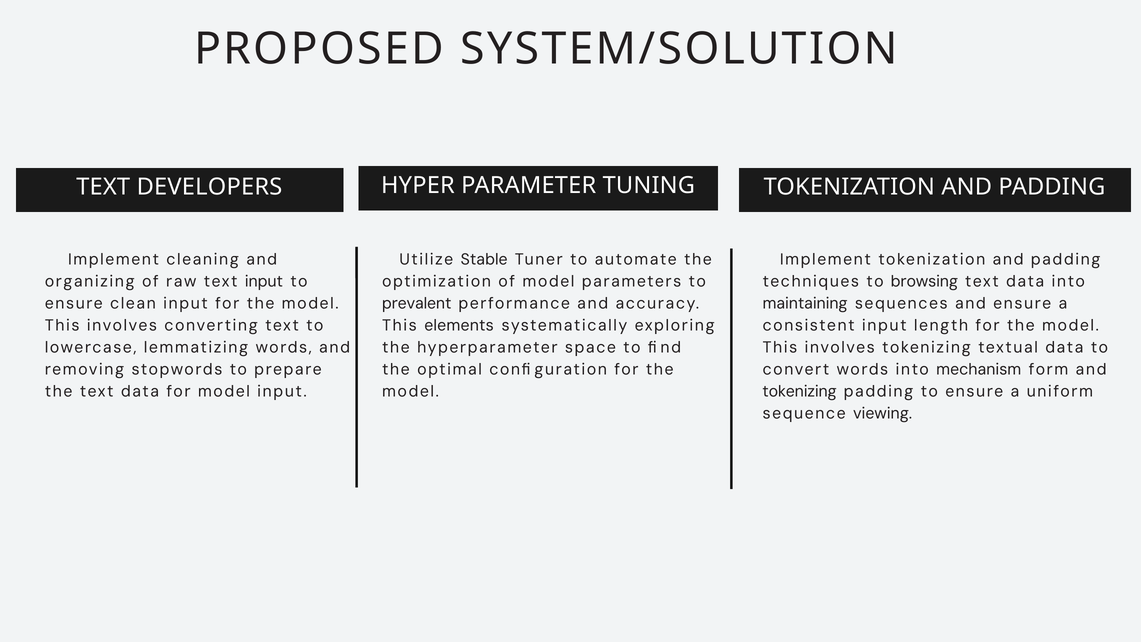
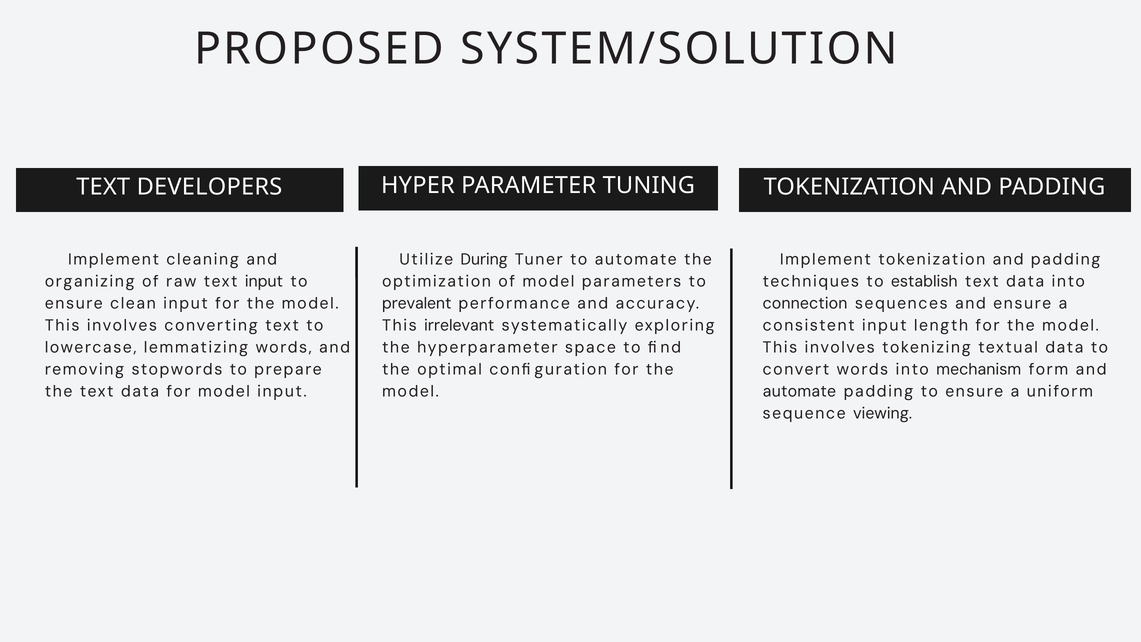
Stable: Stable -> During (484, 260)
browsing: browsing -> establish (924, 282)
maintaining: maintaining -> connection (805, 304)
elements: elements -> irrelevant (459, 326)
tokenizing: tokenizing -> automate (799, 392)
